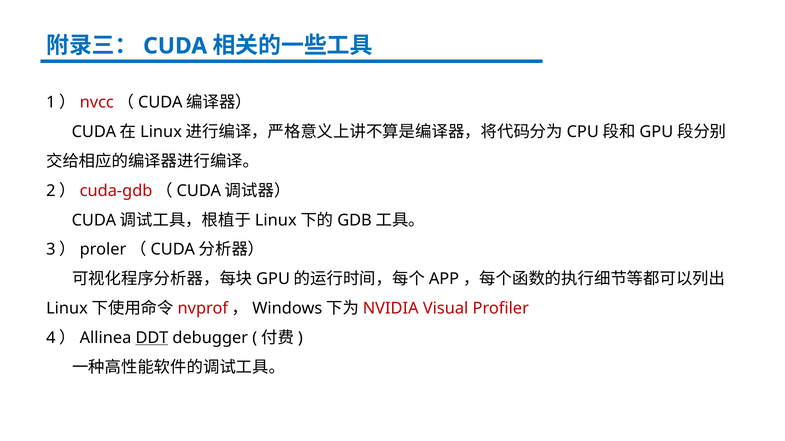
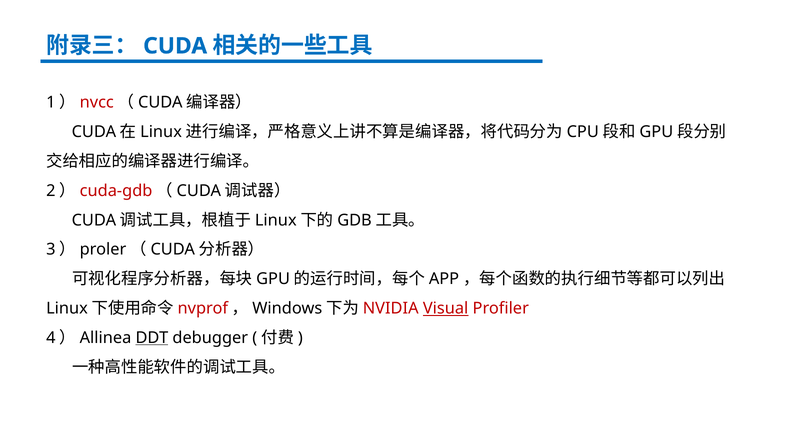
Visual underline: none -> present (446, 309)
